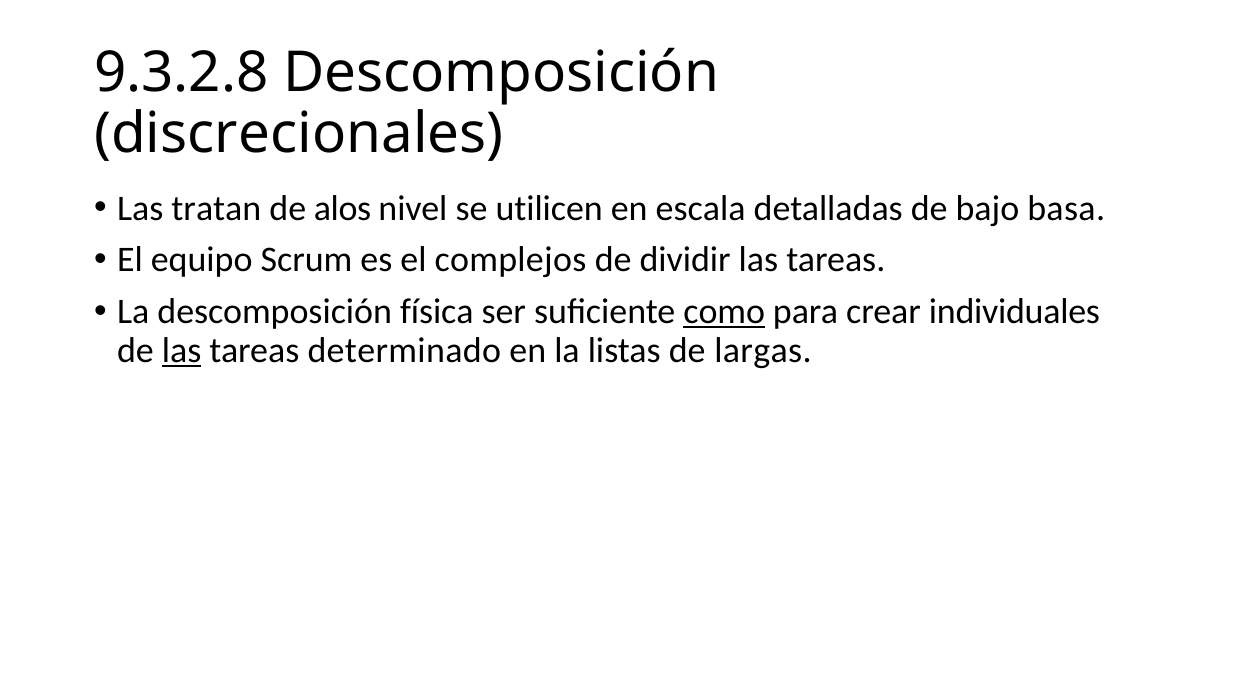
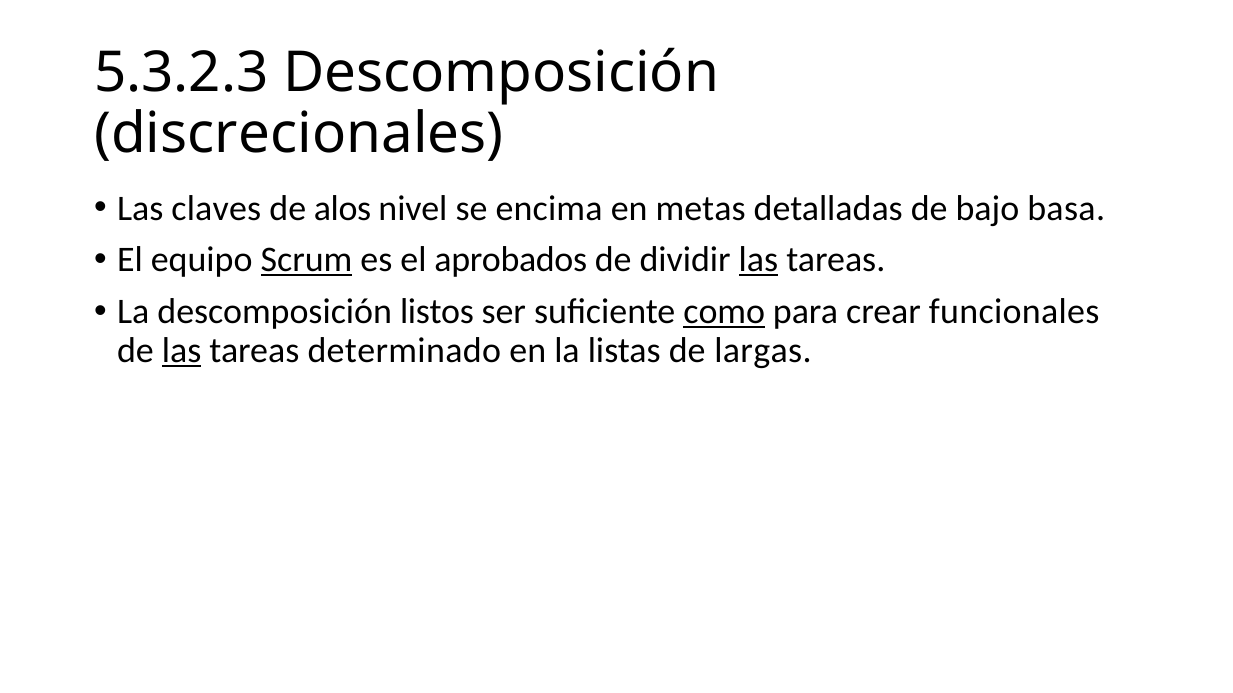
9.3.2.8: 9.3.2.8 -> 5.3.2.3 (181, 73)
tratan: tratan -> claves (216, 208)
utilicen: utilicen -> encima (549, 208)
escala: escala -> metas (701, 208)
Scrum underline: none -> present (306, 260)
complejos: complejos -> aprobados (511, 260)
las underline: none -> present (758, 260)
física: física -> listos (437, 312)
individuales: individuales -> funcionales (1014, 312)
